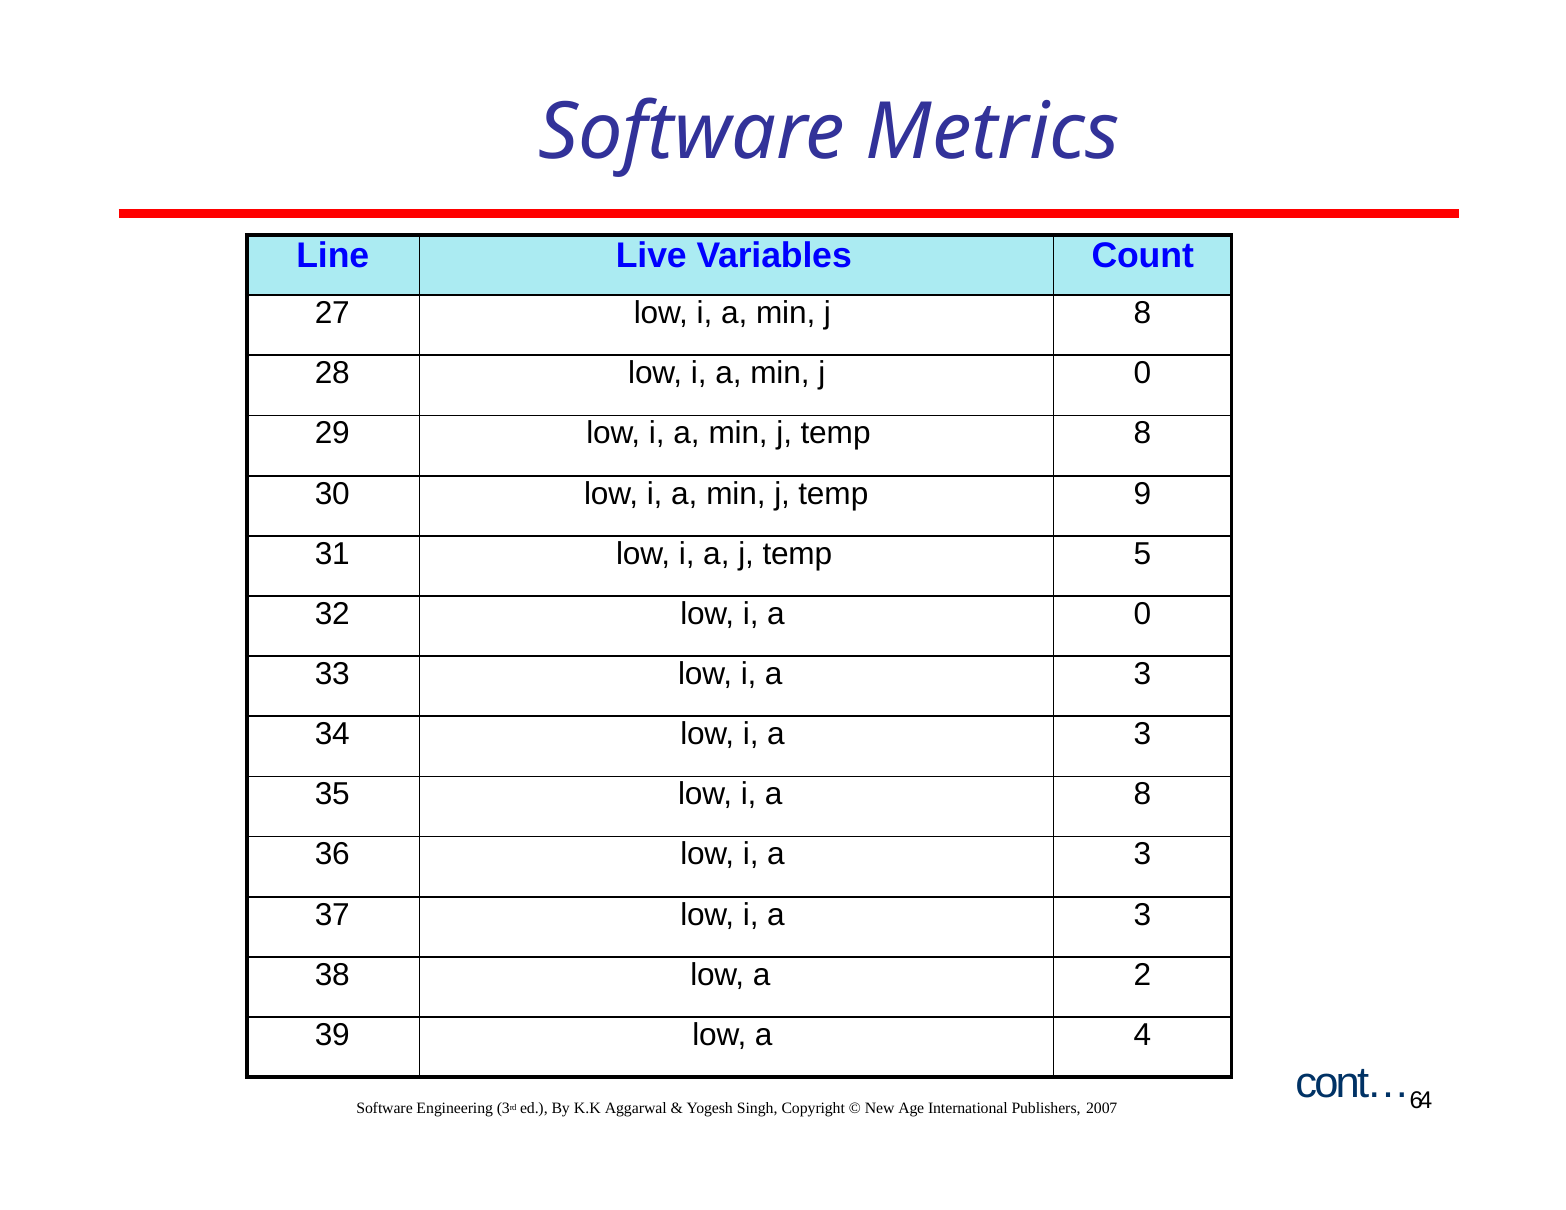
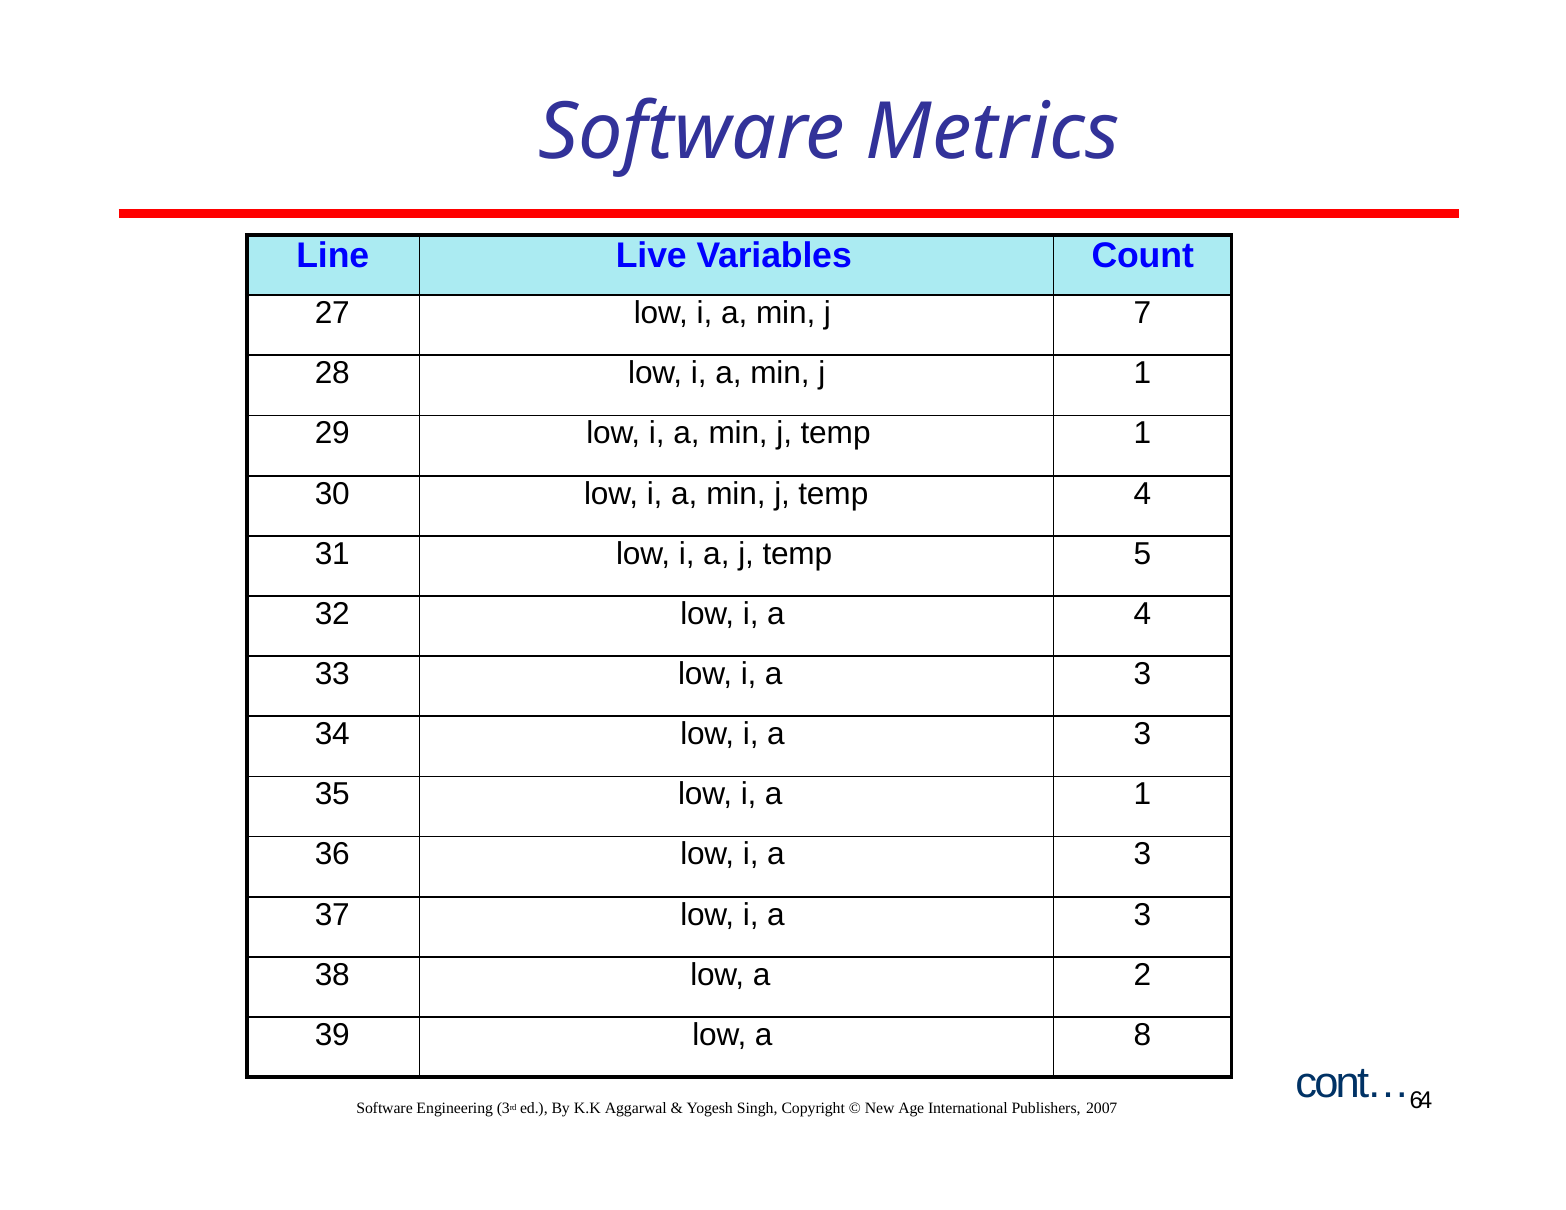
j 8: 8 -> 7 (1142, 313)
j 0: 0 -> 1 (1142, 373)
temp 8: 8 -> 1 (1142, 433)
temp 9: 9 -> 4 (1142, 494)
a 0: 0 -> 4 (1142, 614)
a 8: 8 -> 1 (1142, 794)
4: 4 -> 8 (1142, 1035)
